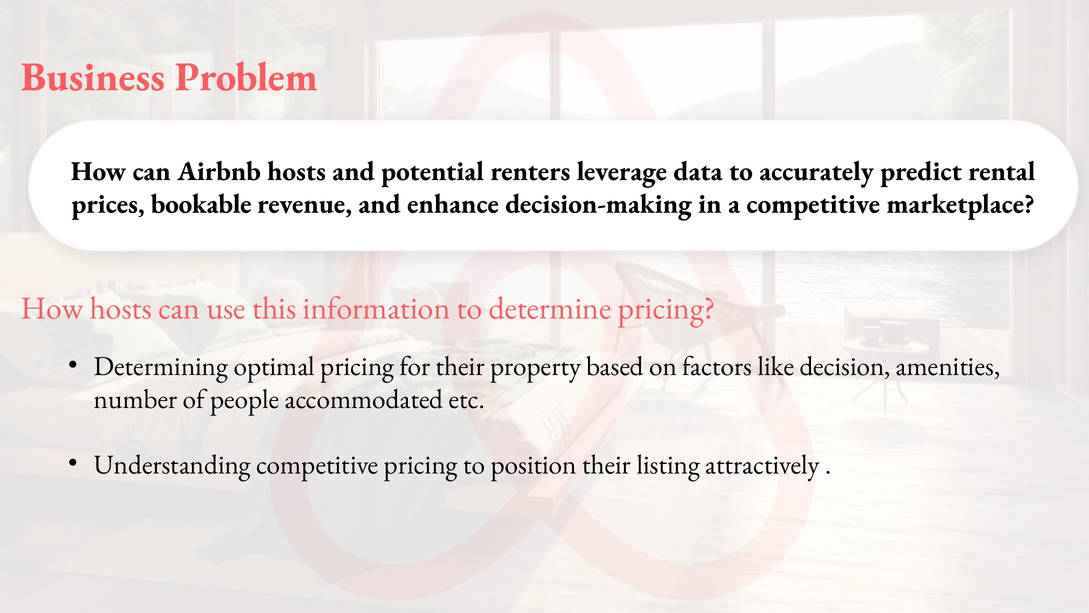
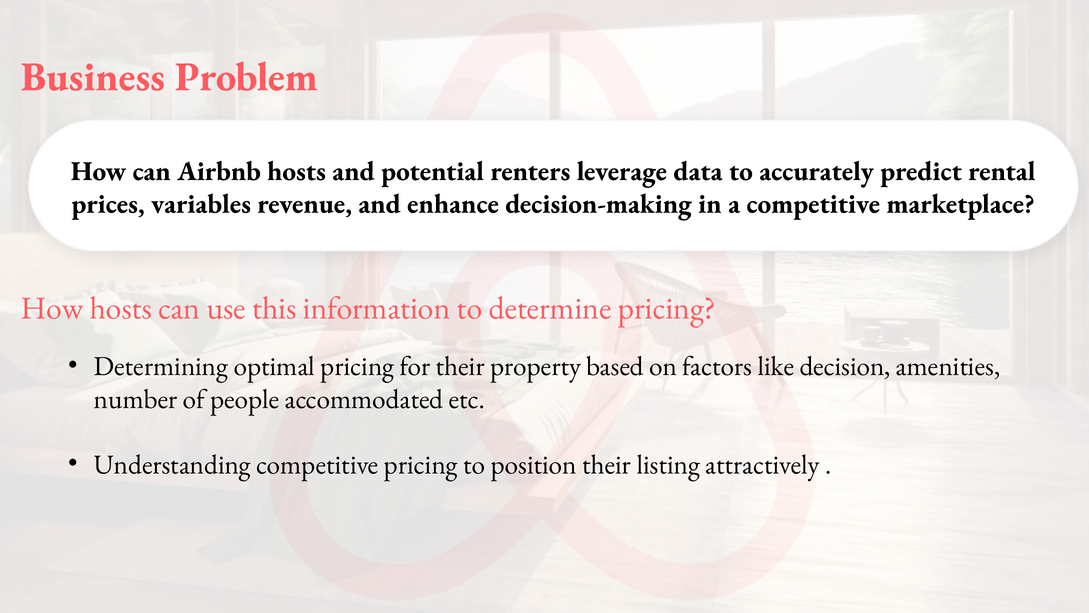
bookable: bookable -> variables (201, 204)
